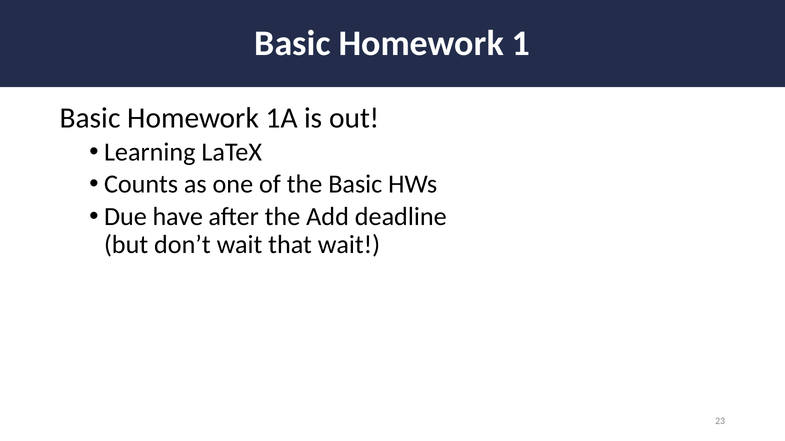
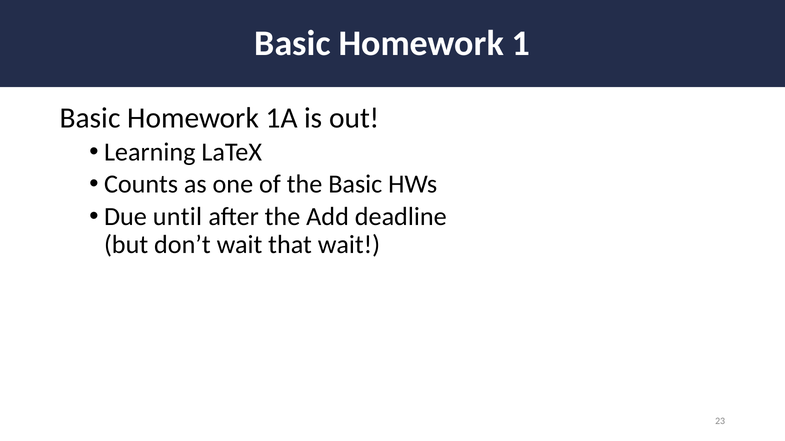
have: have -> until (177, 217)
